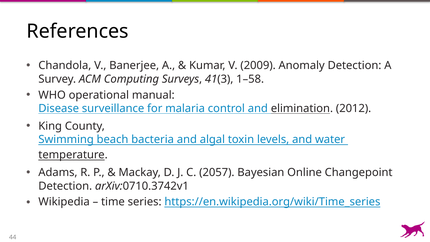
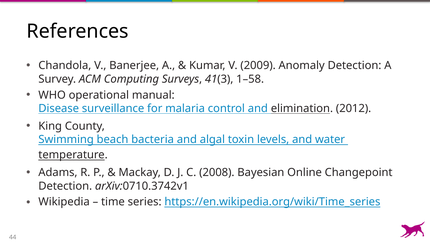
2057: 2057 -> 2008 (217, 172)
